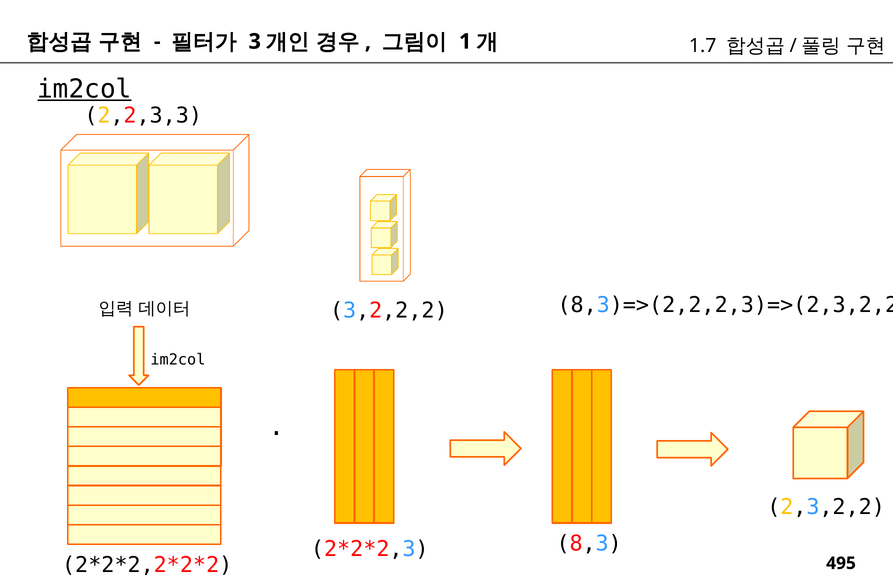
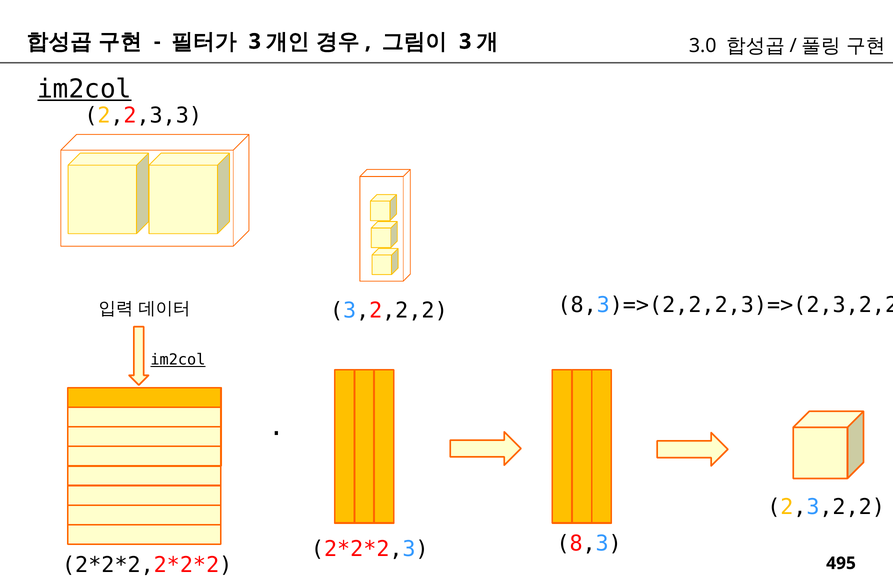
1: 1 -> 3 (465, 42)
1.7: 1.7 -> 3.0 (703, 46)
im2col underline: none -> present (178, 359)
